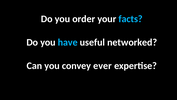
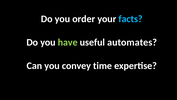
have colour: light blue -> light green (68, 42)
networked: networked -> automates (132, 42)
ever: ever -> time (103, 66)
